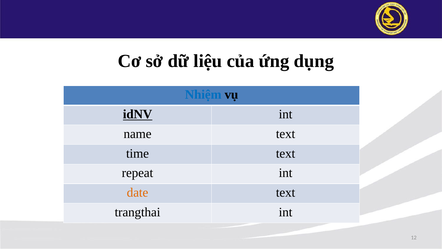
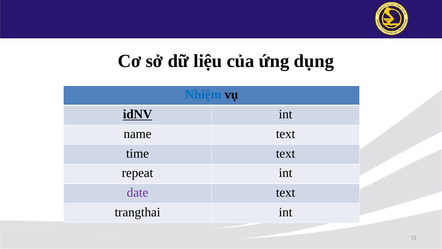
date colour: orange -> purple (138, 192)
